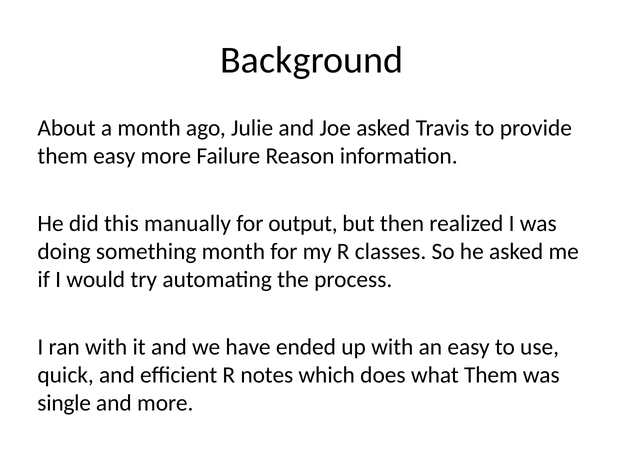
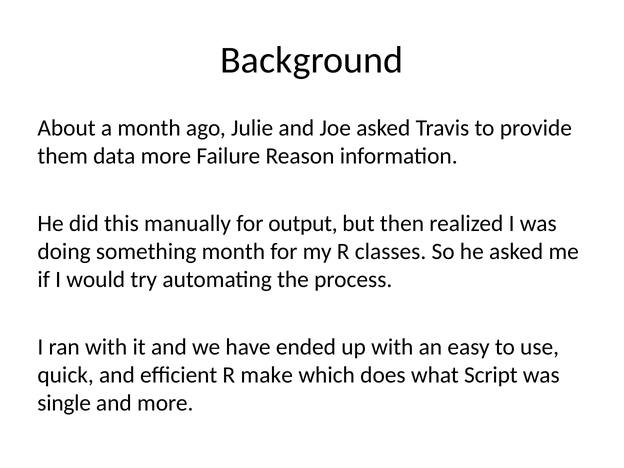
them easy: easy -> data (114, 156)
notes: notes -> make (267, 375)
what Them: Them -> Script (491, 375)
